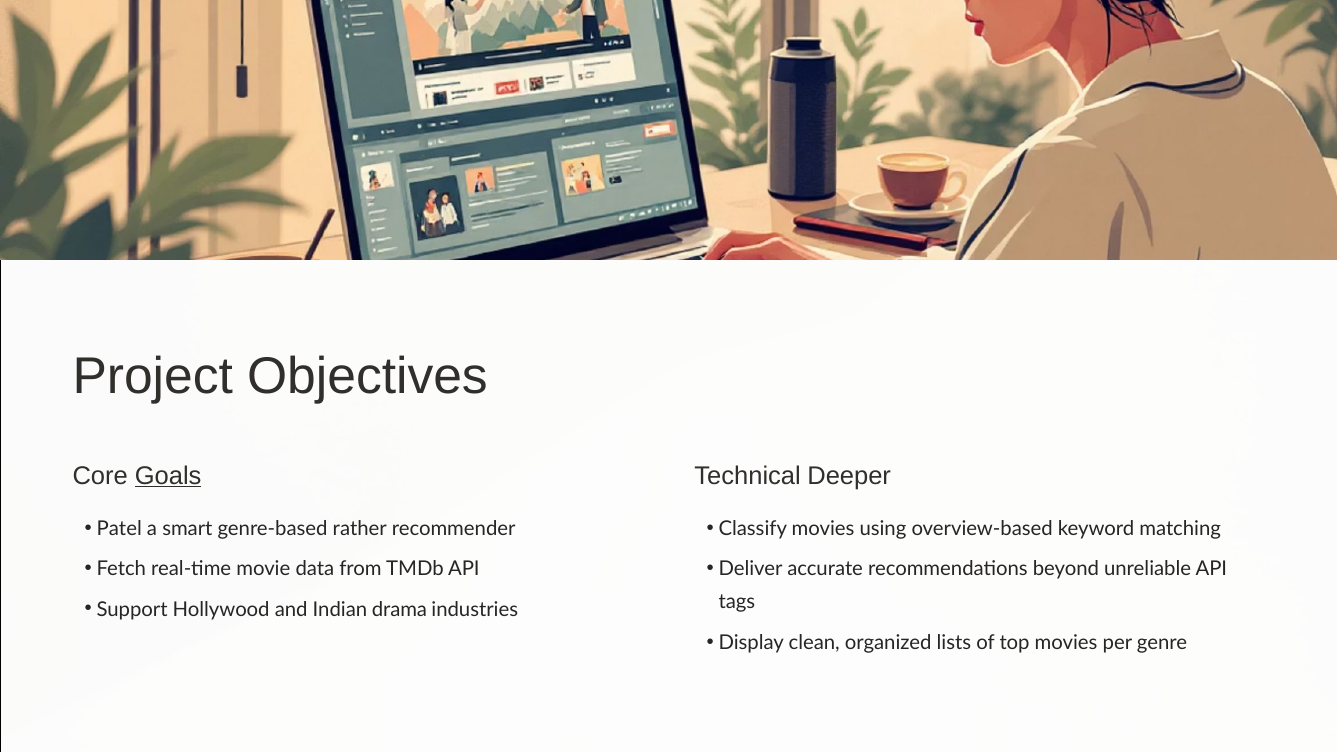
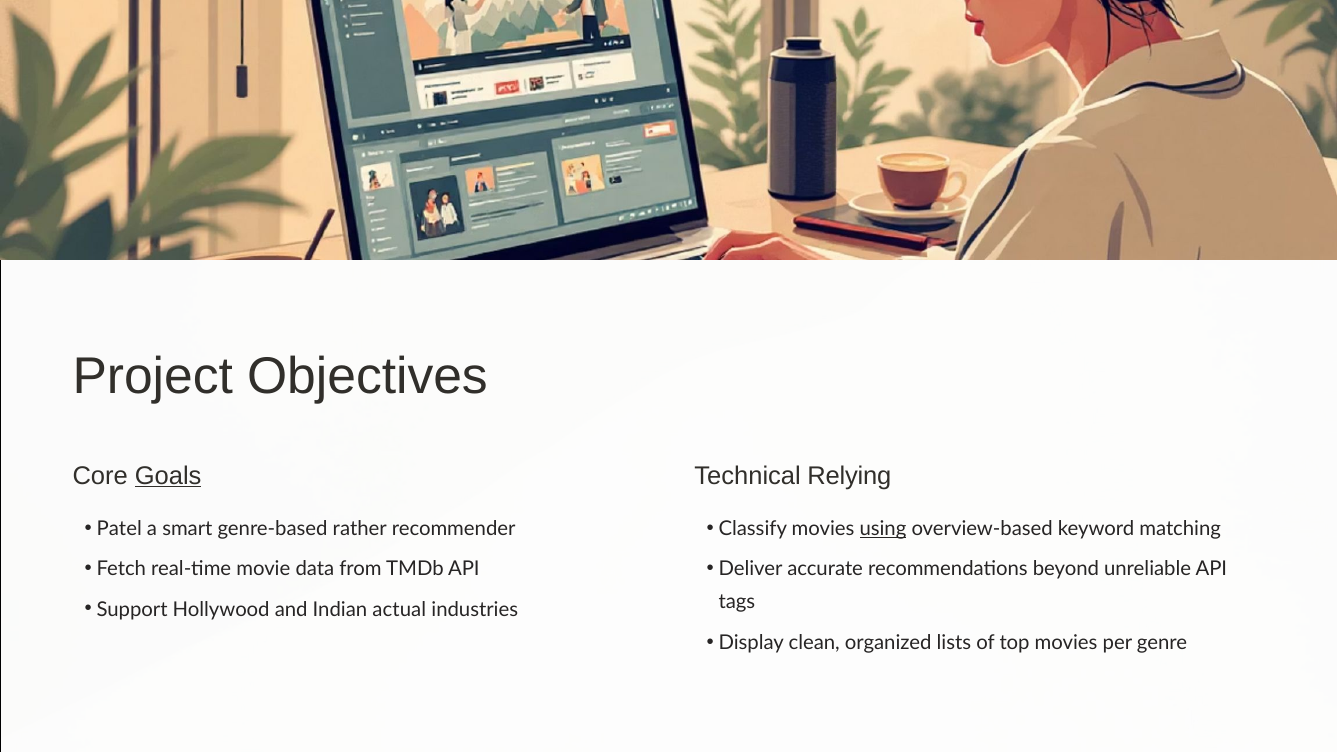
Deeper: Deeper -> Relying (849, 476)
using underline: none -> present (883, 529)
drama: drama -> actual (399, 609)
